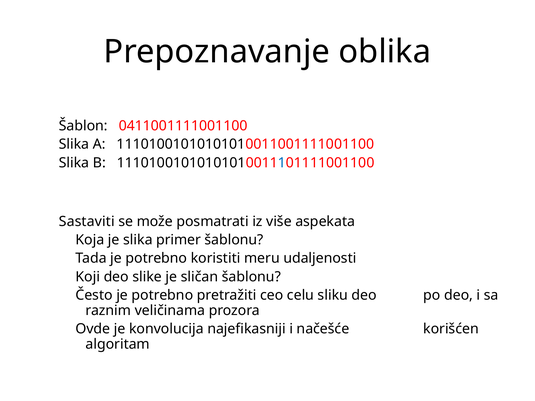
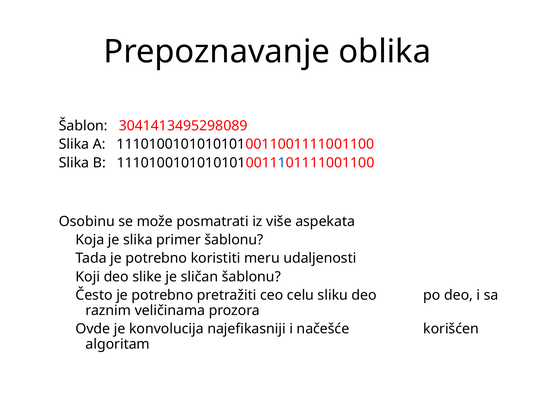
0411001111001100: 0411001111001100 -> 3041413495298089 (183, 126)
Sastaviti: Sastaviti -> Osobinu (87, 222)
